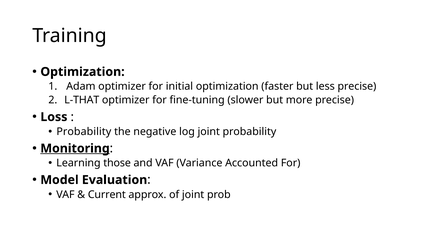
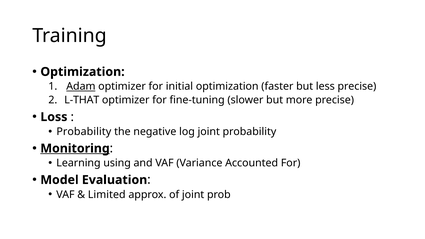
Adam underline: none -> present (81, 86)
those: those -> using (117, 163)
Current: Current -> Limited (107, 195)
